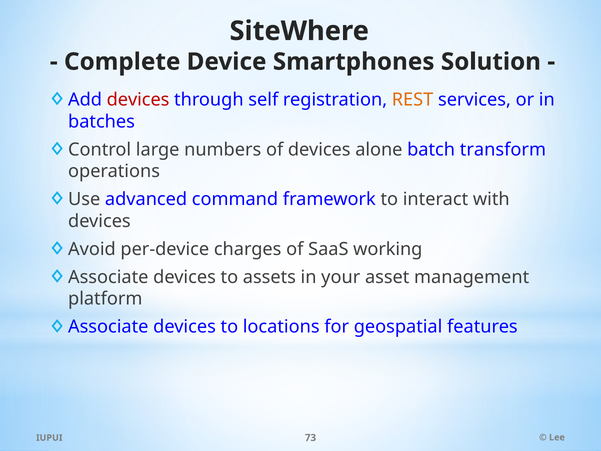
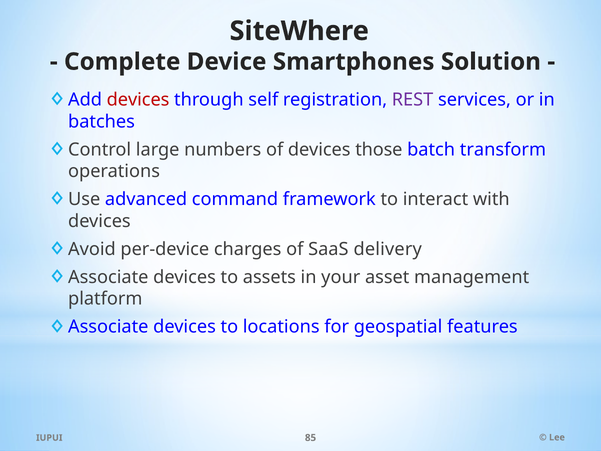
REST colour: orange -> purple (413, 100)
alone: alone -> those (379, 149)
working: working -> delivery (388, 249)
73: 73 -> 85 (311, 437)
